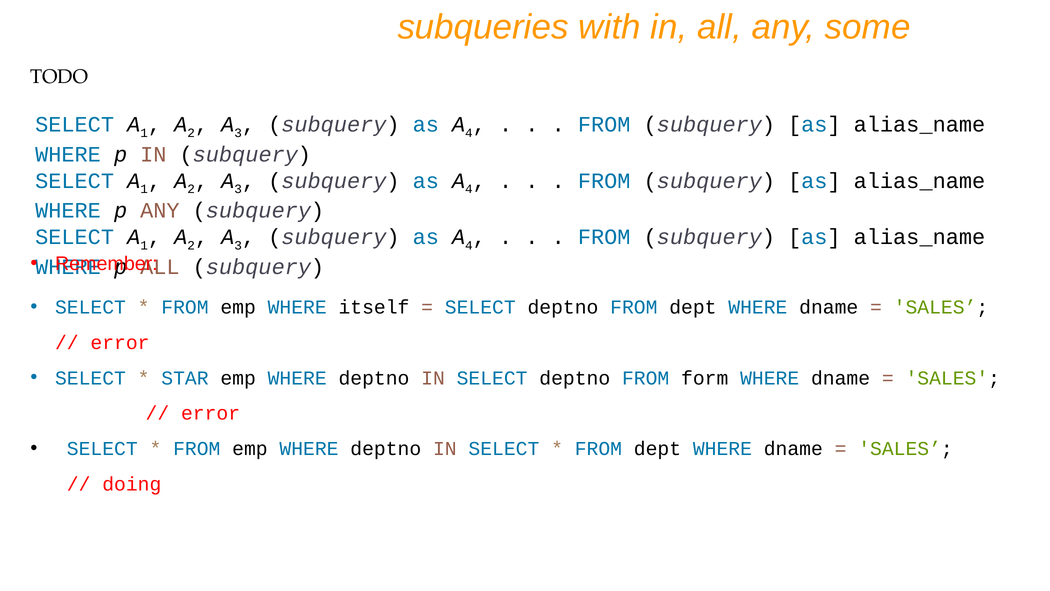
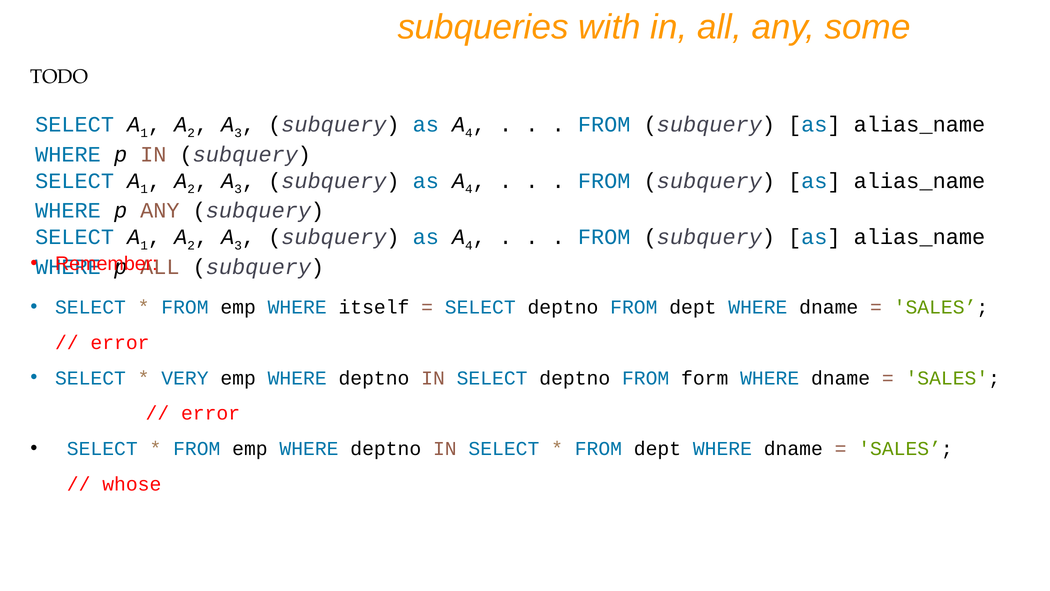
STAR: STAR -> VERY (185, 378)
doing: doing -> whose (132, 484)
